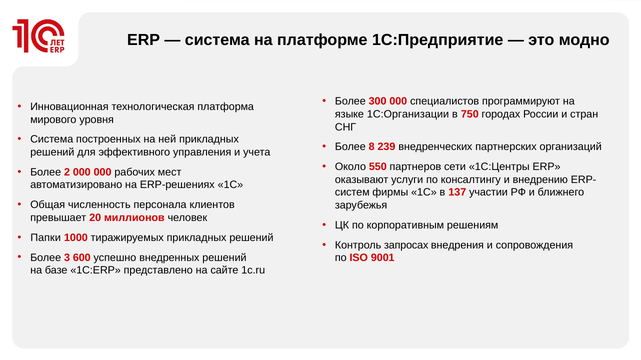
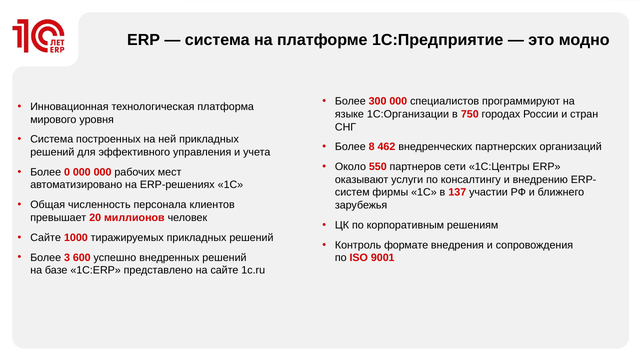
239: 239 -> 462 (386, 147)
2: 2 -> 0 (67, 172)
Папки: Папки -> Сайте (46, 238)
запросах: запросах -> формате (406, 245)
